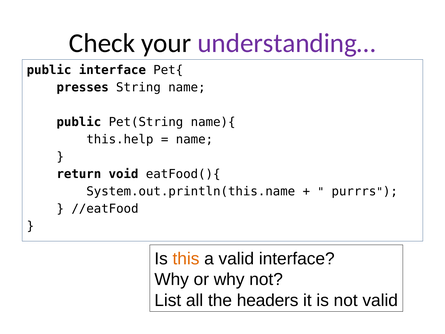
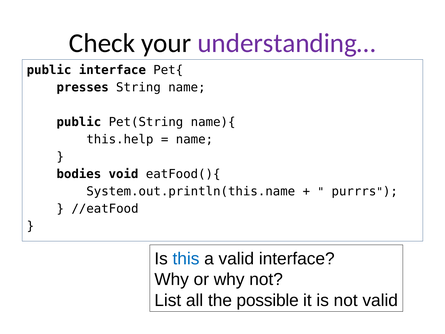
return: return -> bodies (79, 174)
this colour: orange -> blue (186, 259)
headers: headers -> possible (268, 300)
